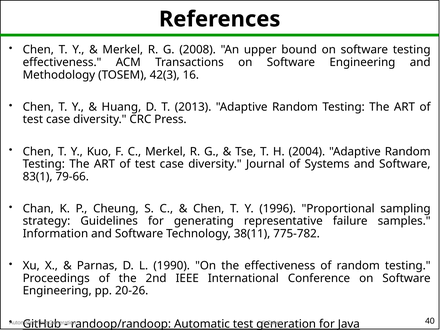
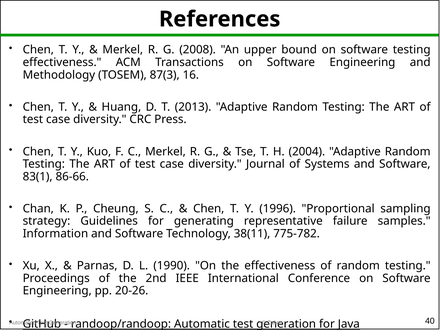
42(3: 42(3 -> 87(3 (165, 75)
79-66: 79-66 -> 86-66 (72, 177)
